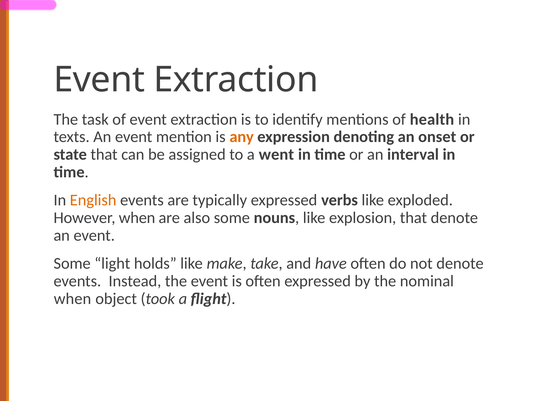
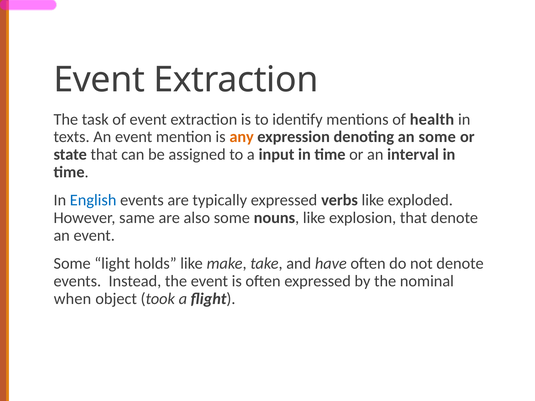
an onset: onset -> some (437, 137)
went: went -> input (277, 155)
English colour: orange -> blue (93, 200)
However when: when -> same (137, 218)
